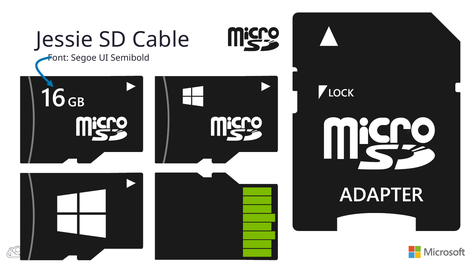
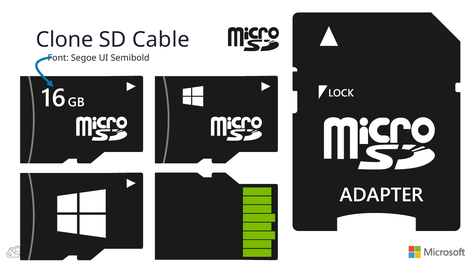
Jessie: Jessie -> Clone (65, 40)
